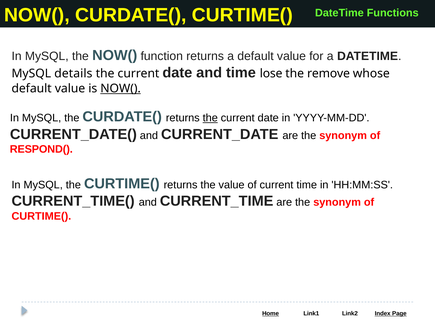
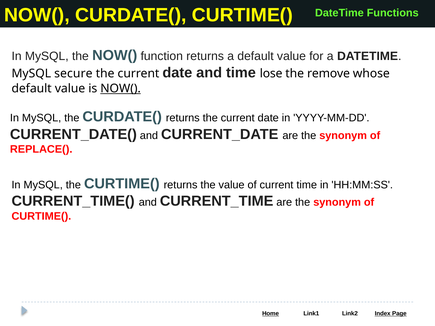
details: details -> secure (73, 74)
the underline: present -> none (210, 118)
RESPOND(: RESPOND( -> REPLACE( (41, 149)
